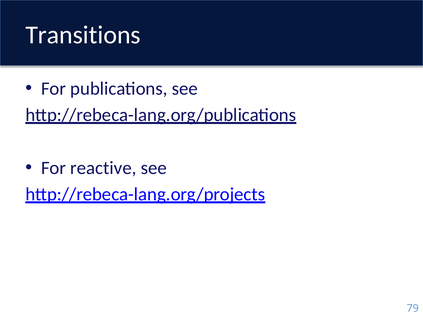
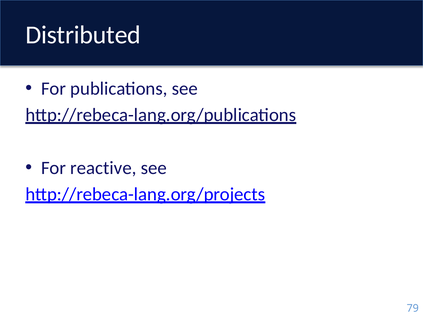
Transitions: Transitions -> Distributed (83, 35)
